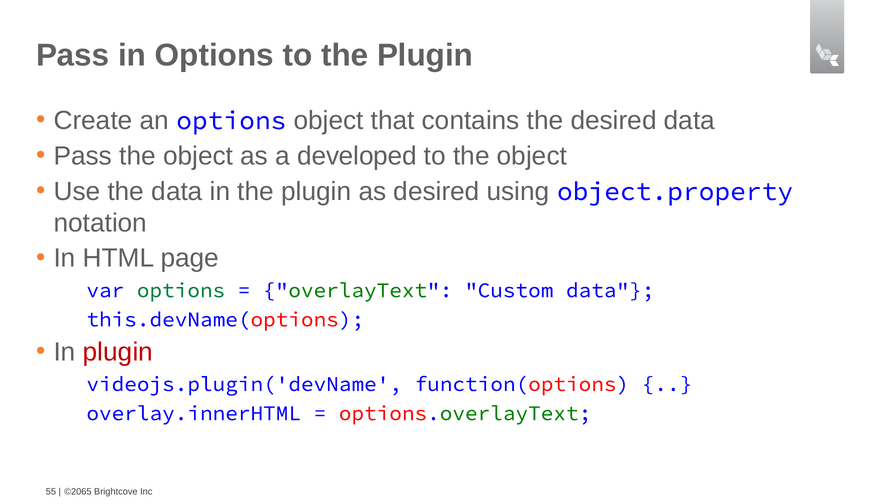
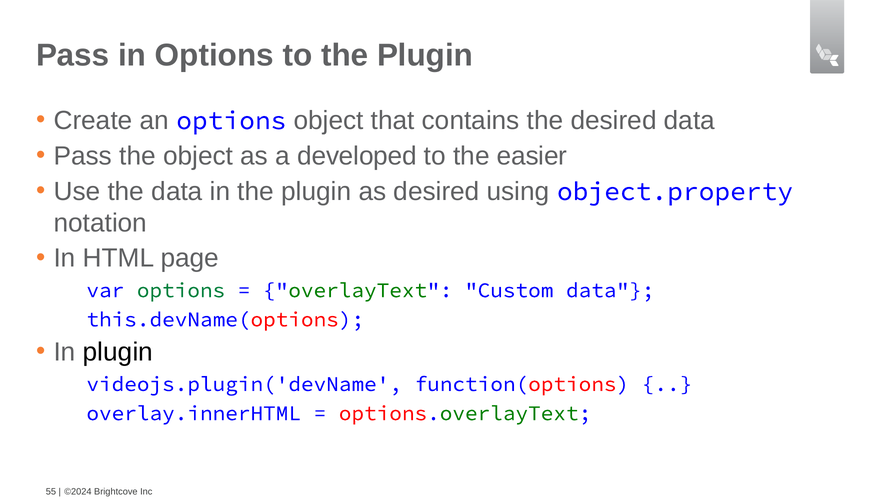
to the object: object -> easier (532, 156)
plugin colour: red -> black (118, 352)
©2065: ©2065 -> ©2024 (78, 492)
